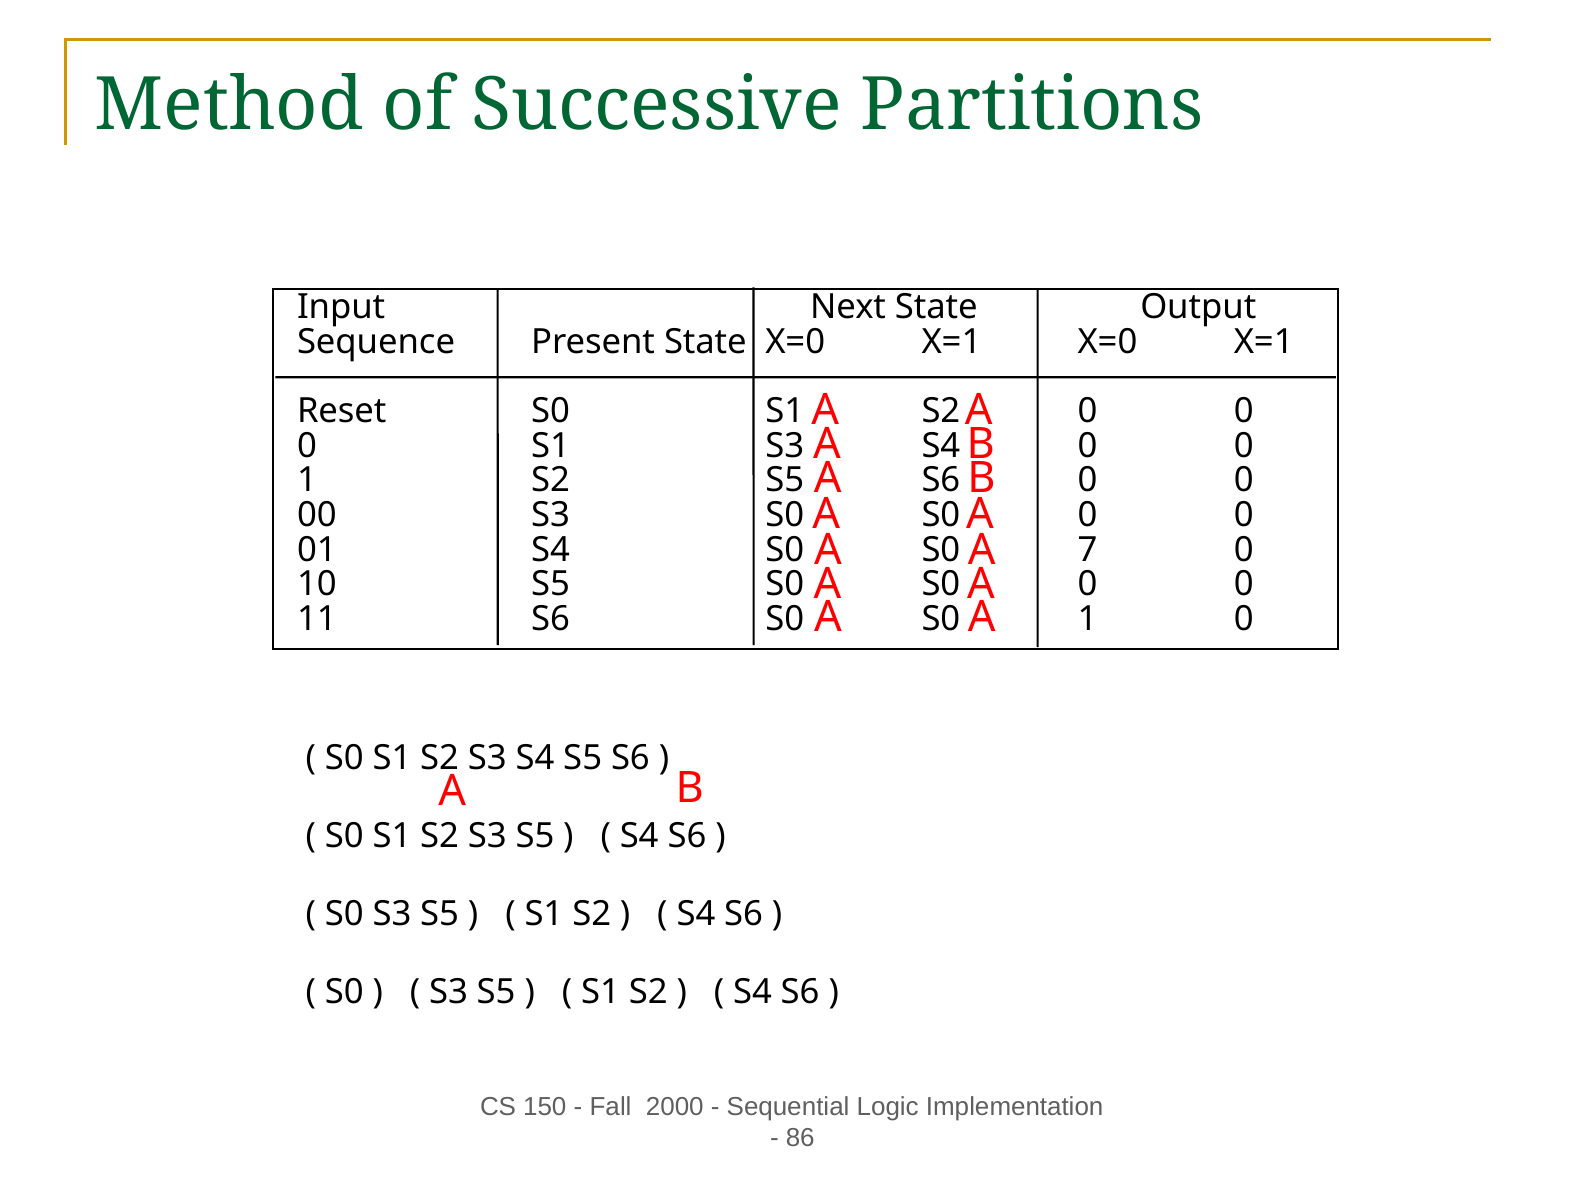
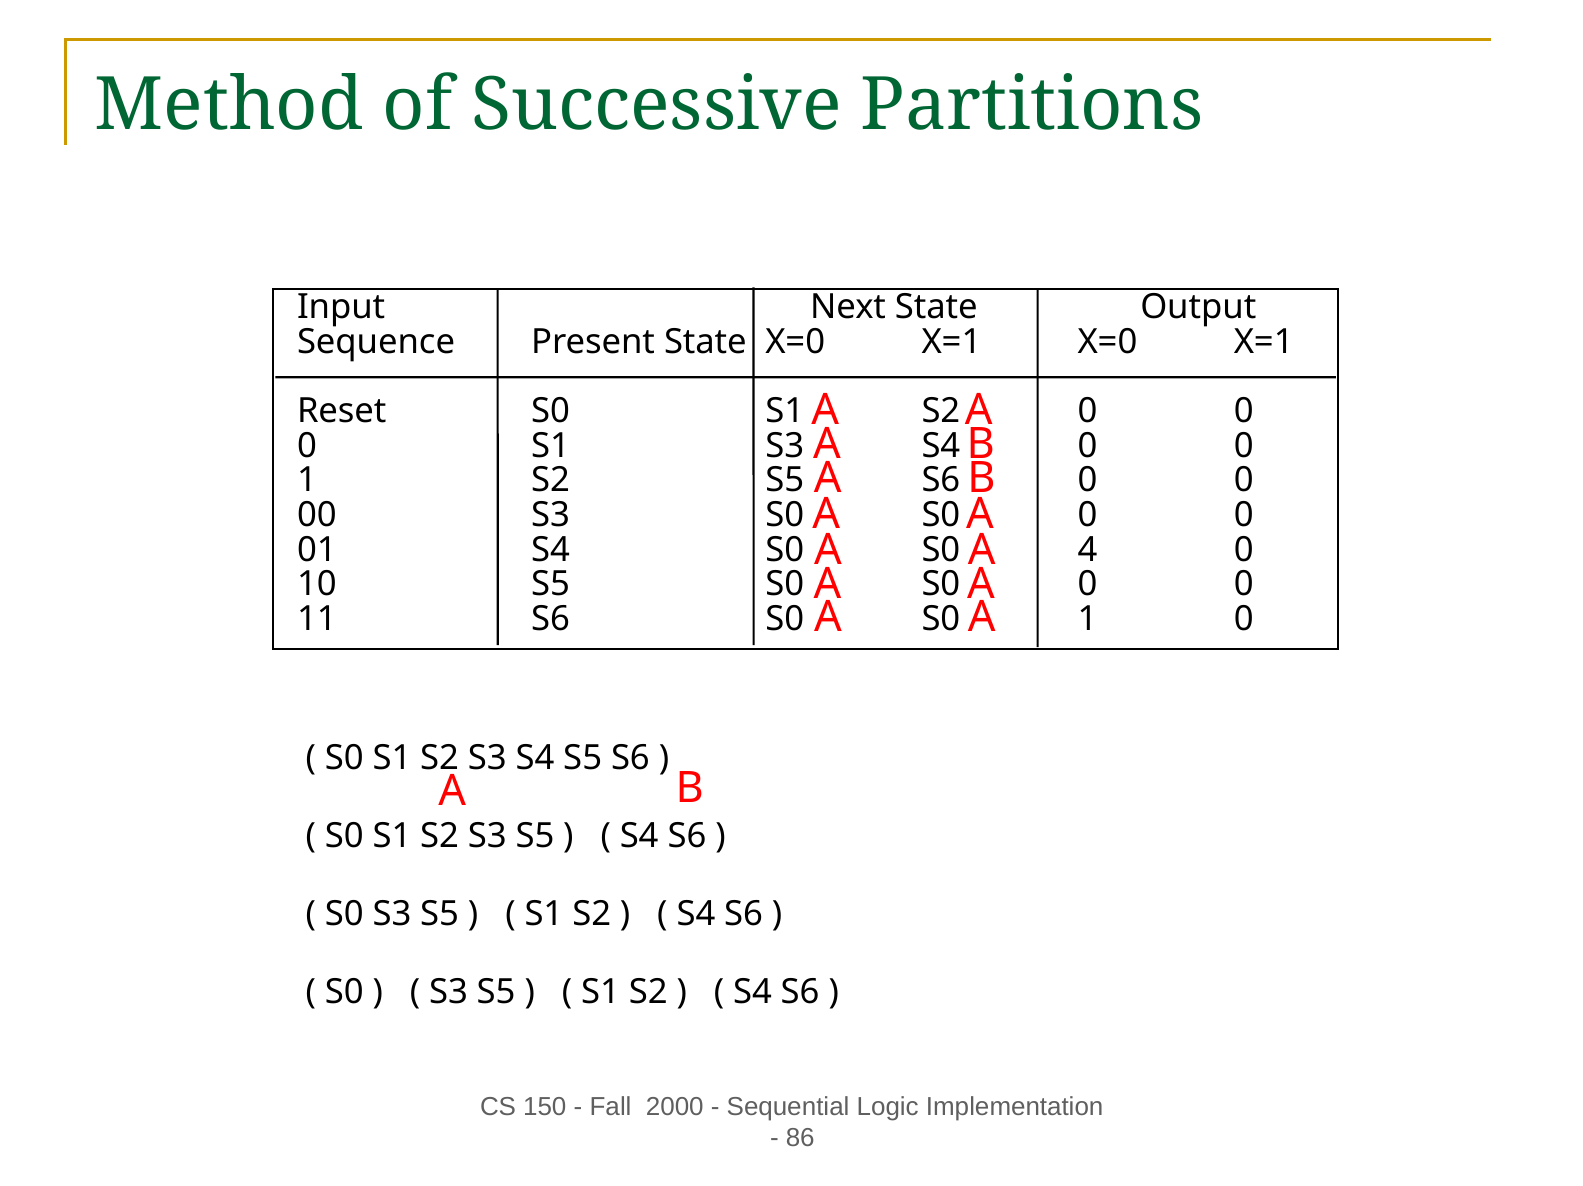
7: 7 -> 4 (1088, 550)
